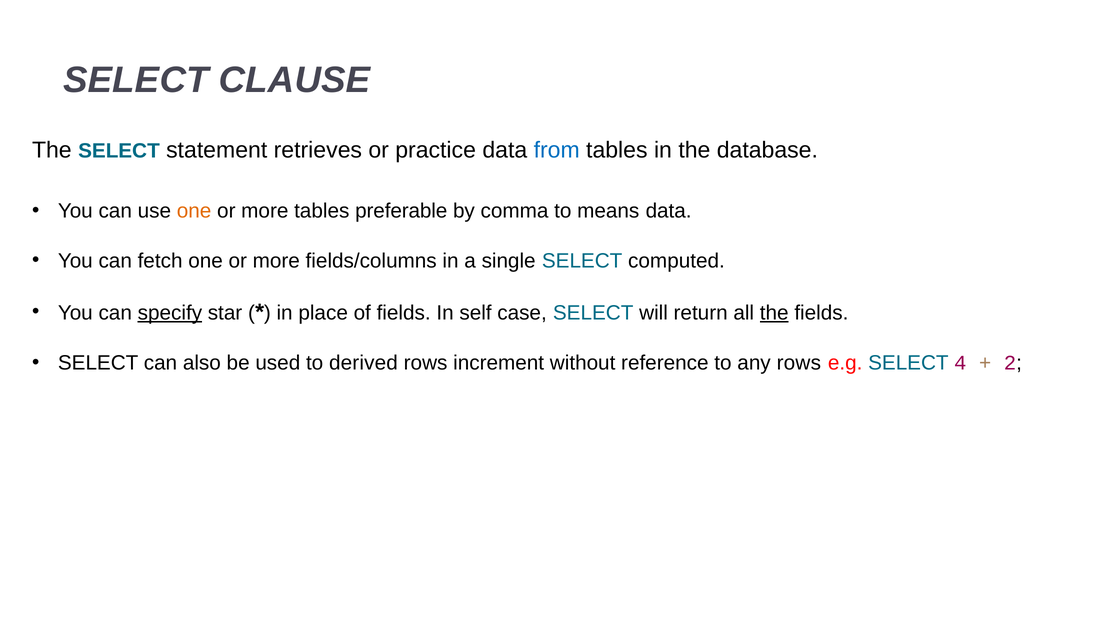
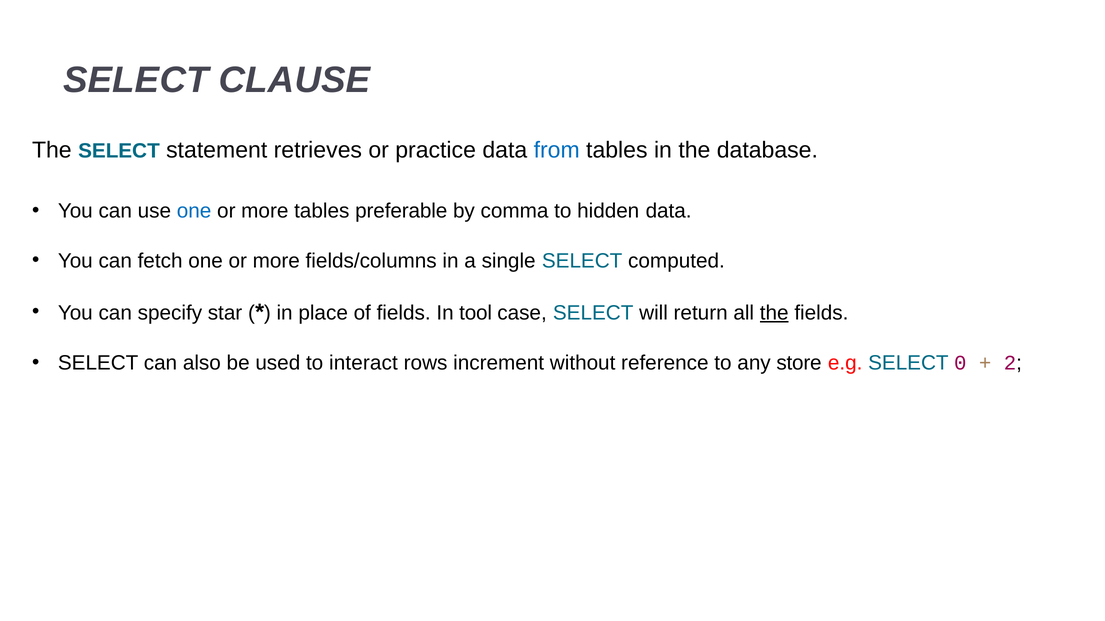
one colour: orange -> blue (194, 211)
means: means -> hidden (608, 211)
specify underline: present -> none (170, 313)
self: self -> tool (476, 313)
derived: derived -> interact (363, 363)
any rows: rows -> store (799, 363)
4: 4 -> 0 (960, 363)
